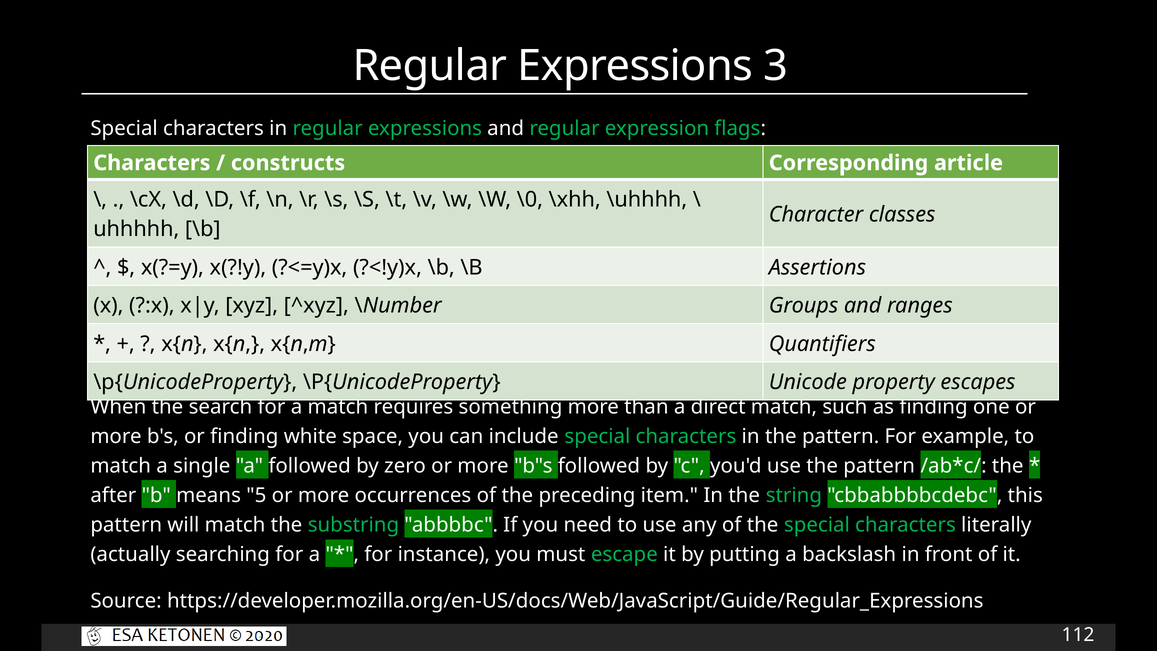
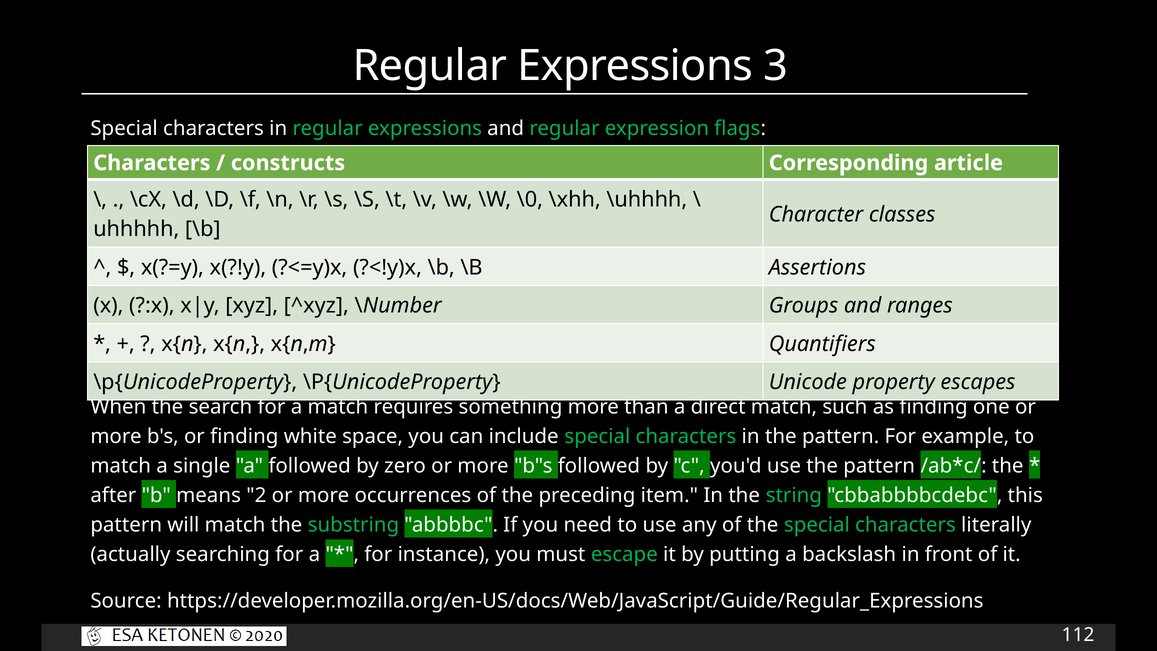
5: 5 -> 2 (256, 495)
